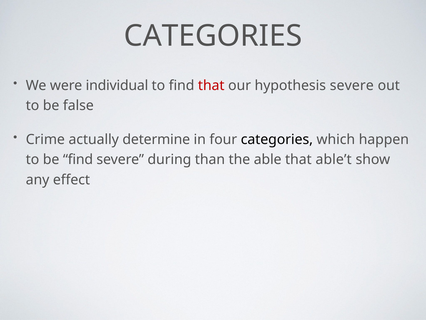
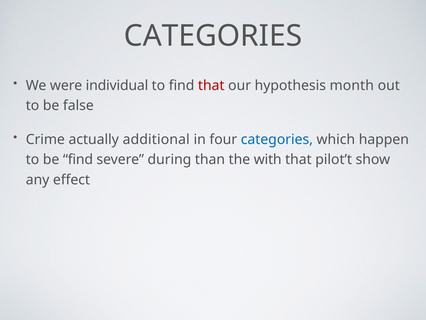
hypothesis severe: severe -> month (352, 85)
determine: determine -> additional (156, 139)
categories colour: black -> blue (277, 139)
able: able -> with (268, 159)
able’t: able’t -> pilot’t (334, 159)
